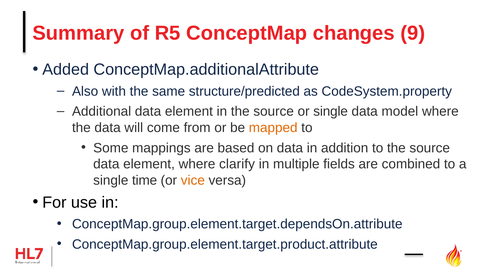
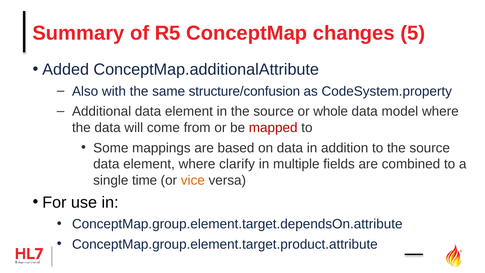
9: 9 -> 5 (413, 33)
structure/predicted: structure/predicted -> structure/confusion (244, 91)
or single: single -> whole (331, 111)
mapped colour: orange -> red (273, 128)
